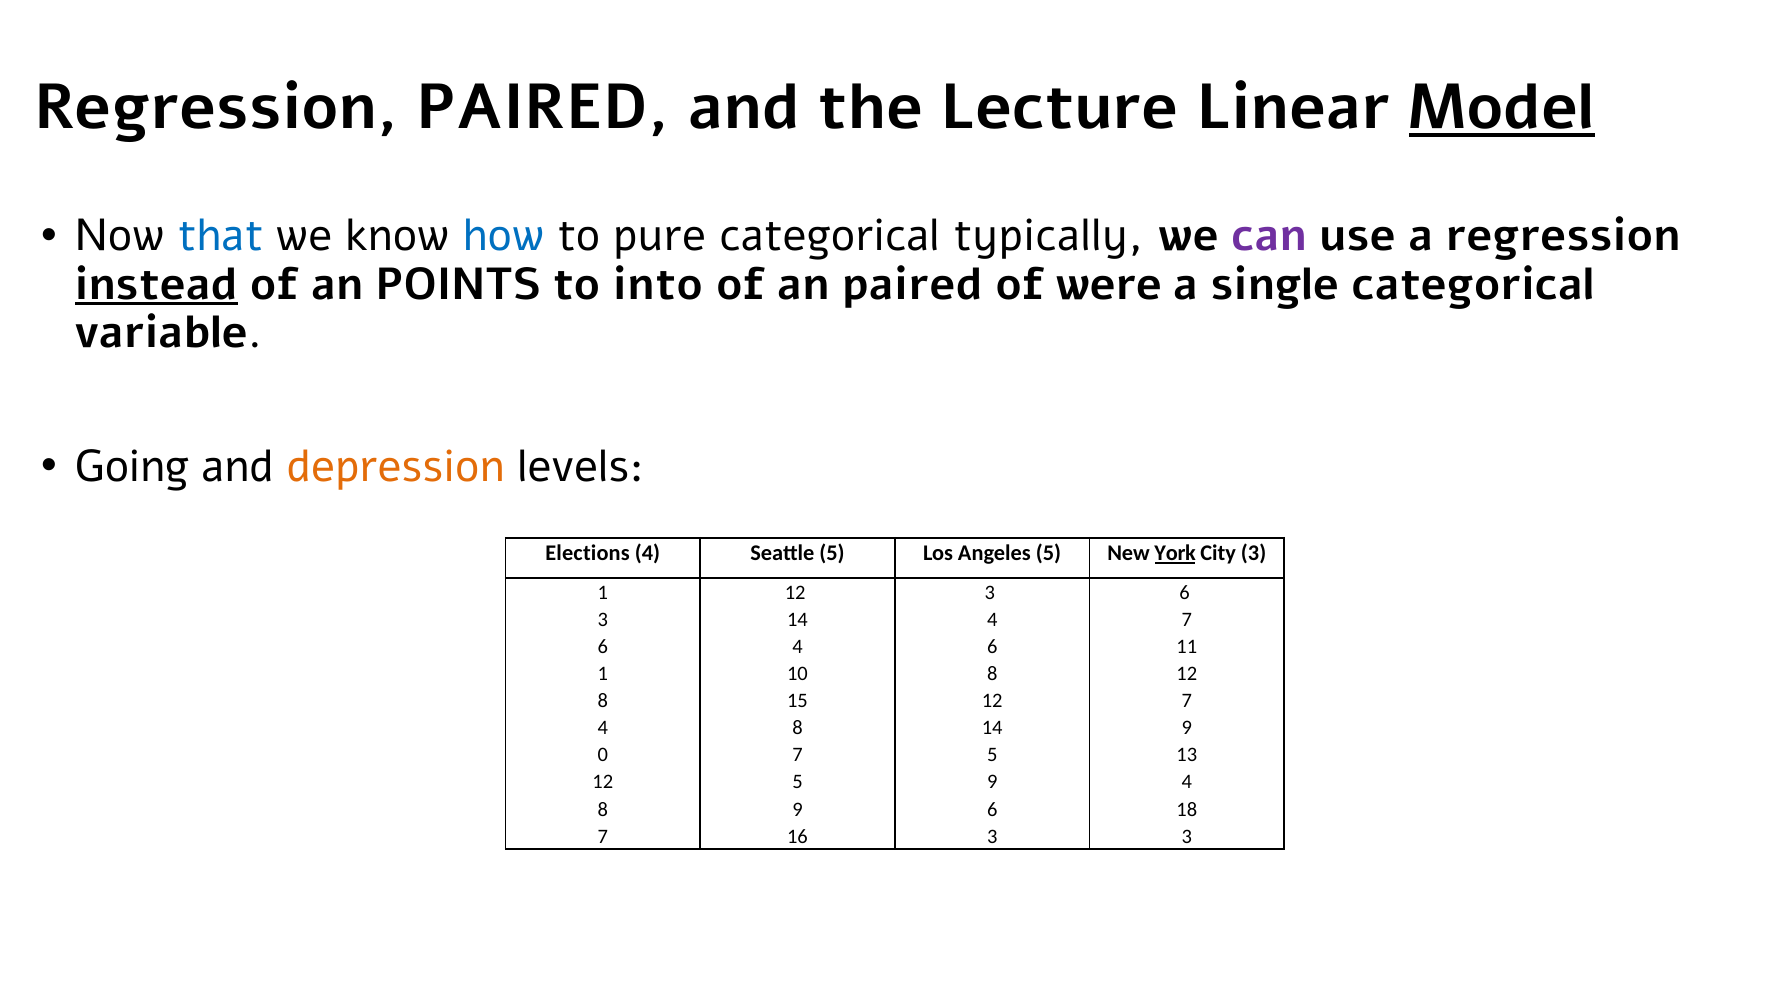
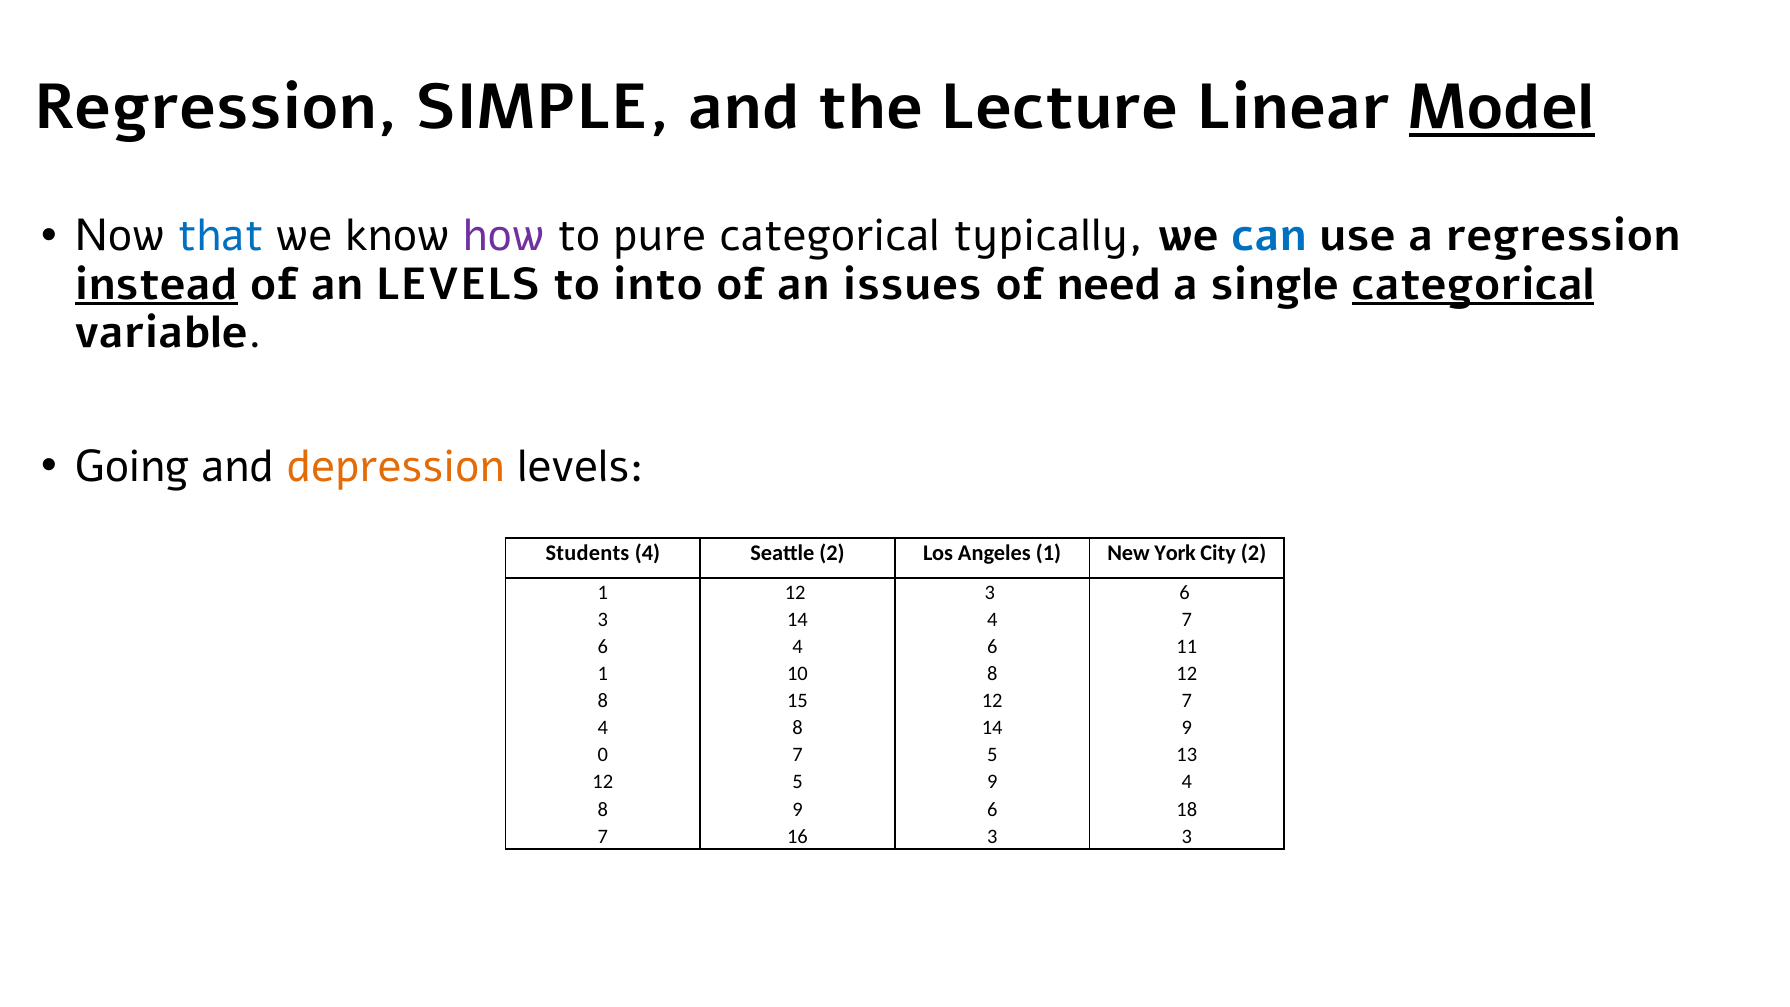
Regression PAIRED: PAIRED -> SIMPLE (544, 108)
how colour: blue -> purple (503, 236)
can colour: purple -> blue (1269, 236)
an POINTS: POINTS -> LEVELS (458, 284)
an paired: paired -> issues (912, 284)
were: were -> need (1109, 284)
categorical underline: none -> present (1473, 284)
Elections: Elections -> Students (588, 553)
Seattle 5: 5 -> 2 (832, 553)
Angeles 5: 5 -> 1 (1048, 553)
York underline: present -> none (1175, 553)
City 3: 3 -> 2 (1254, 553)
